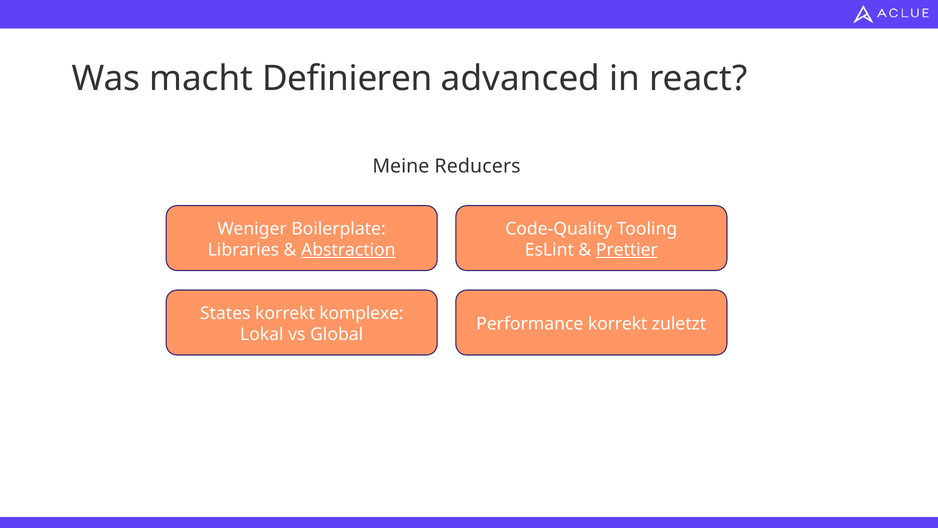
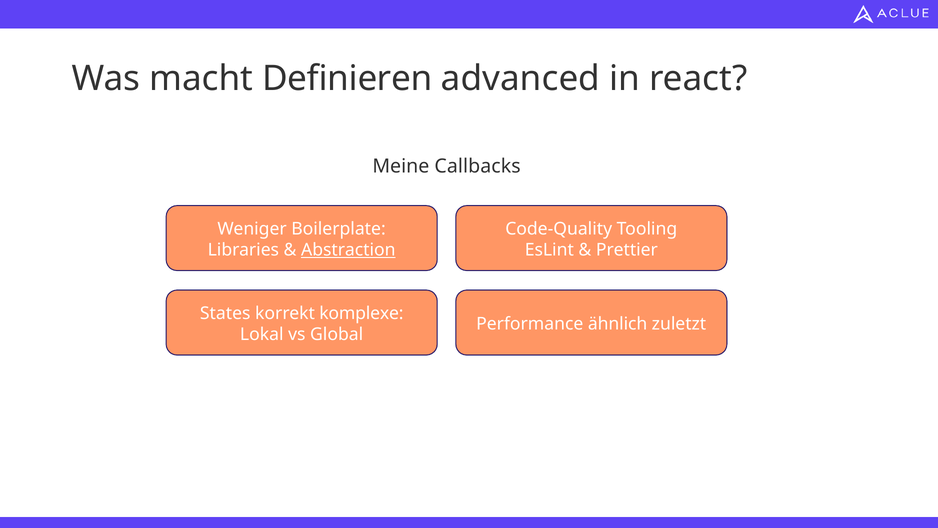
Reducers: Reducers -> Callbacks (478, 166)
Prettier underline: present -> none (627, 250)
Performance korrekt: korrekt -> ähnlich (618, 324)
